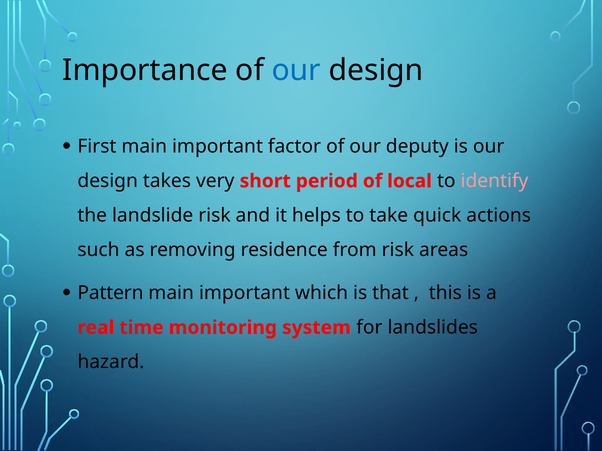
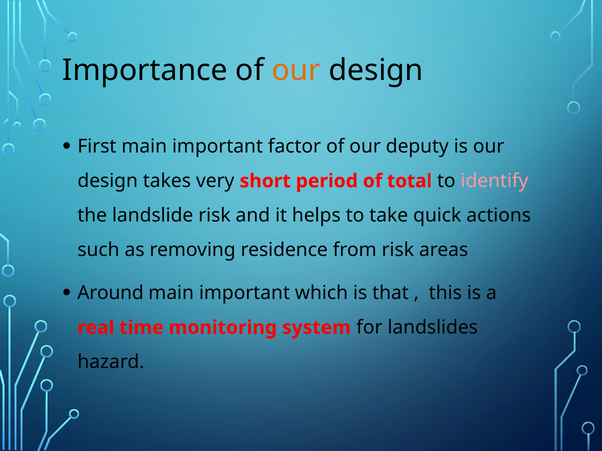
our colour: blue -> orange (296, 70)
local: local -> total (410, 181)
Pattern: Pattern -> Around (110, 293)
